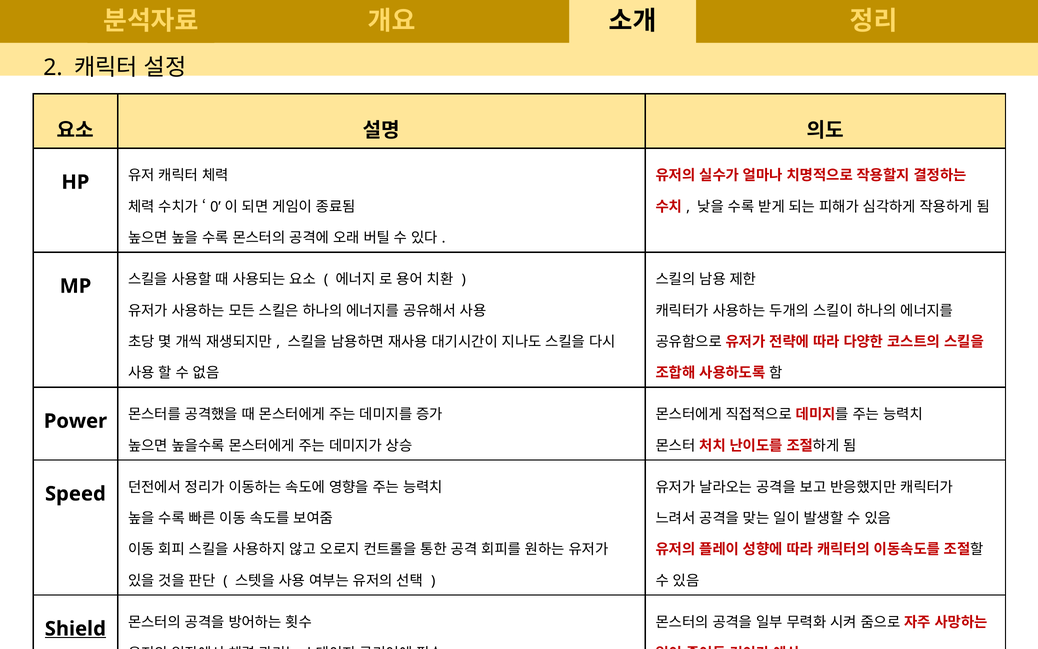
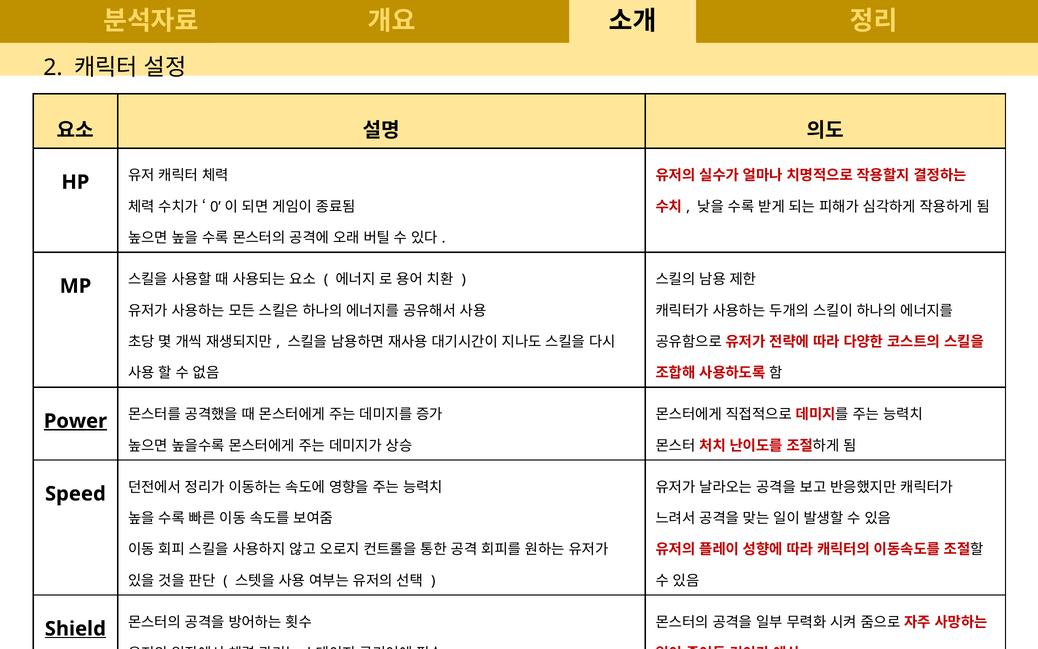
Power underline: none -> present (75, 421)
